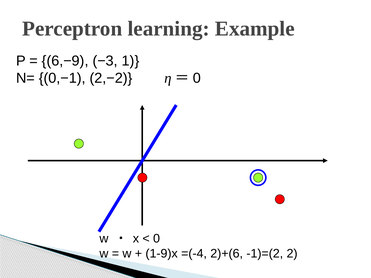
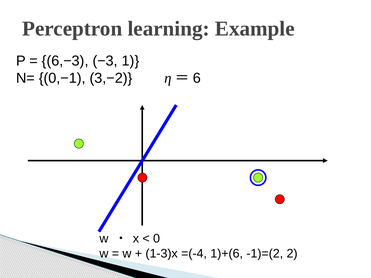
6,−9: 6,−9 -> 6,−3 (65, 61)
2,−2: 2,−2 -> 3,−2 (111, 78)
0: 0 -> 6 (197, 78)
1-9)x: 1-9)x -> 1-3)x (162, 254)
2)+(6: 2)+(6 -> 1)+(6 (227, 254)
